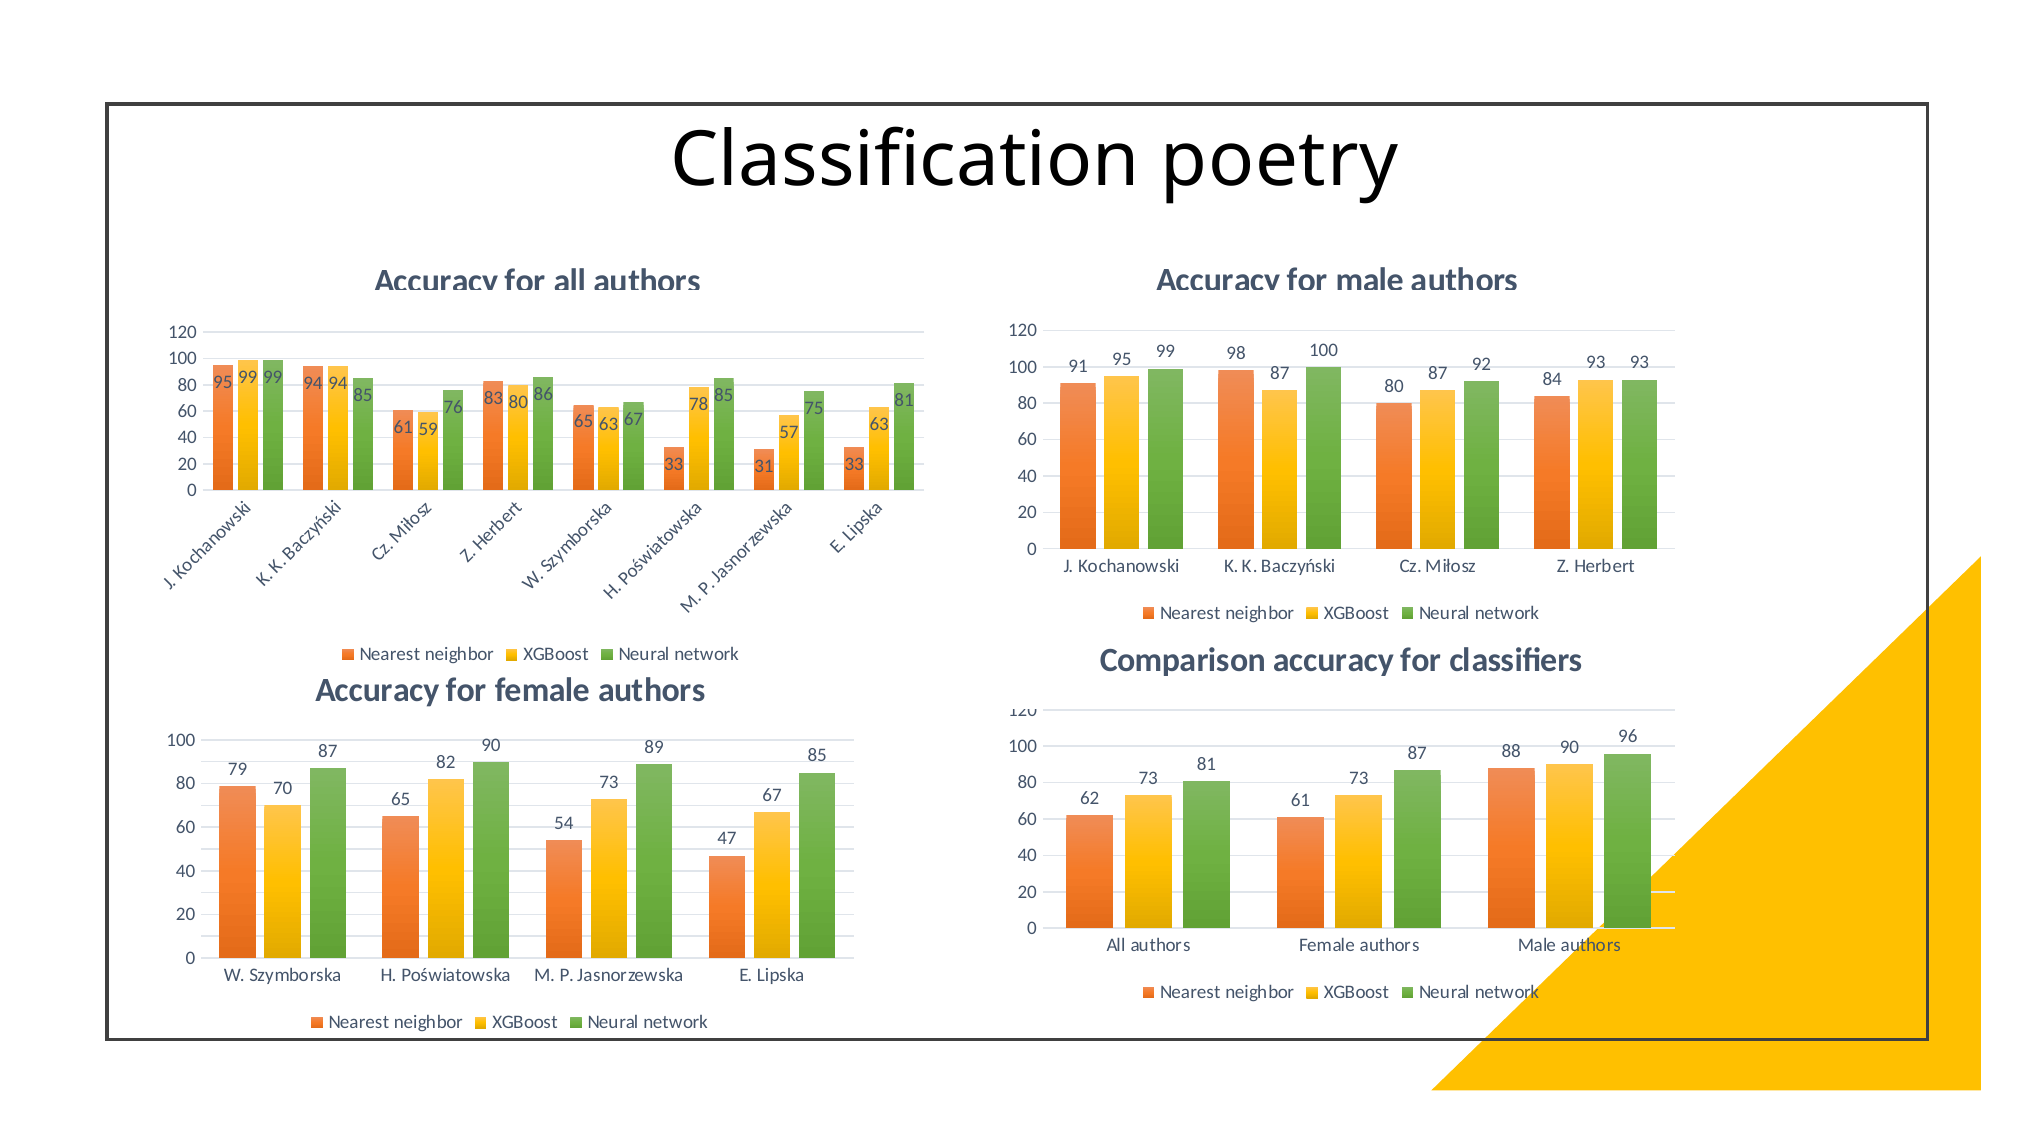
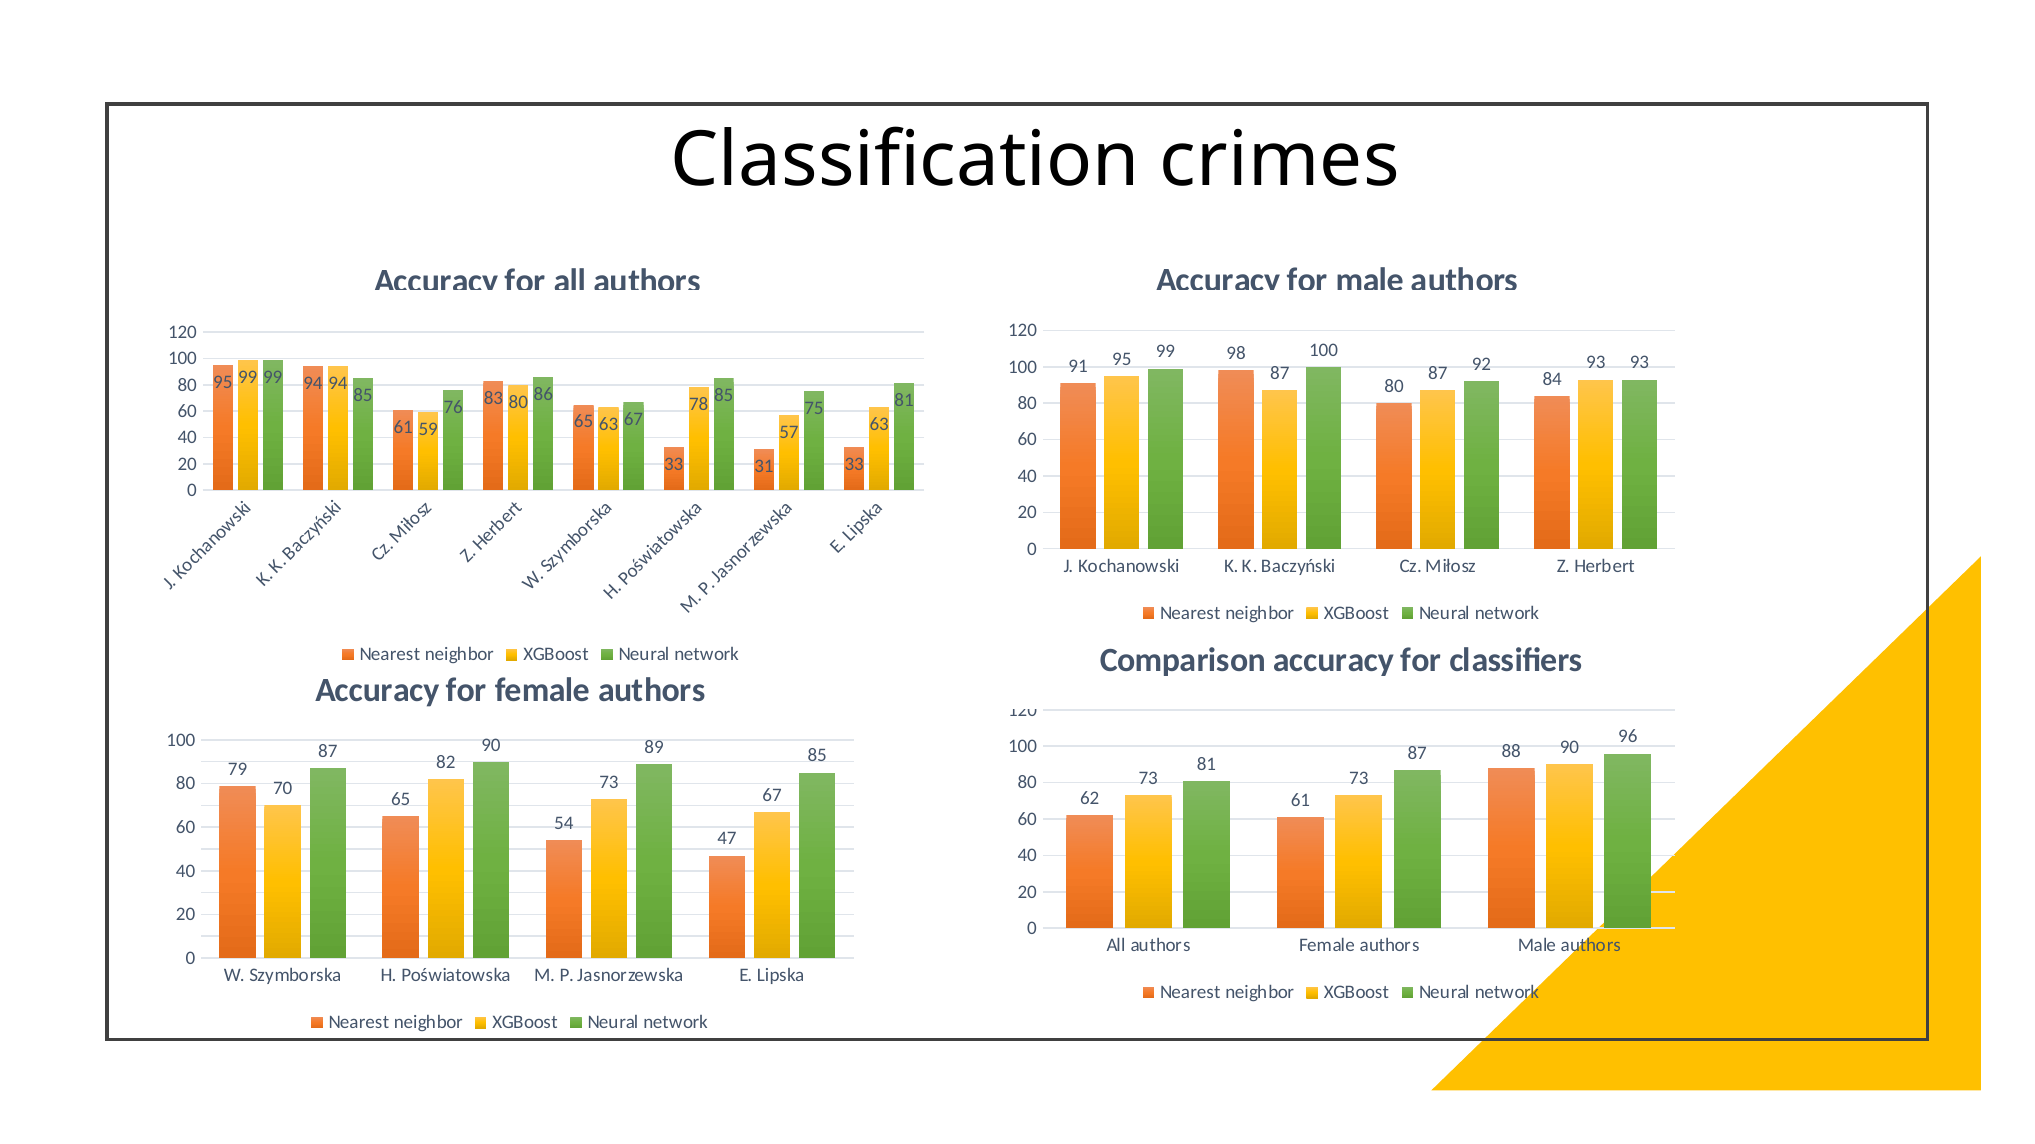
poetry: poetry -> crimes (1280, 160)
